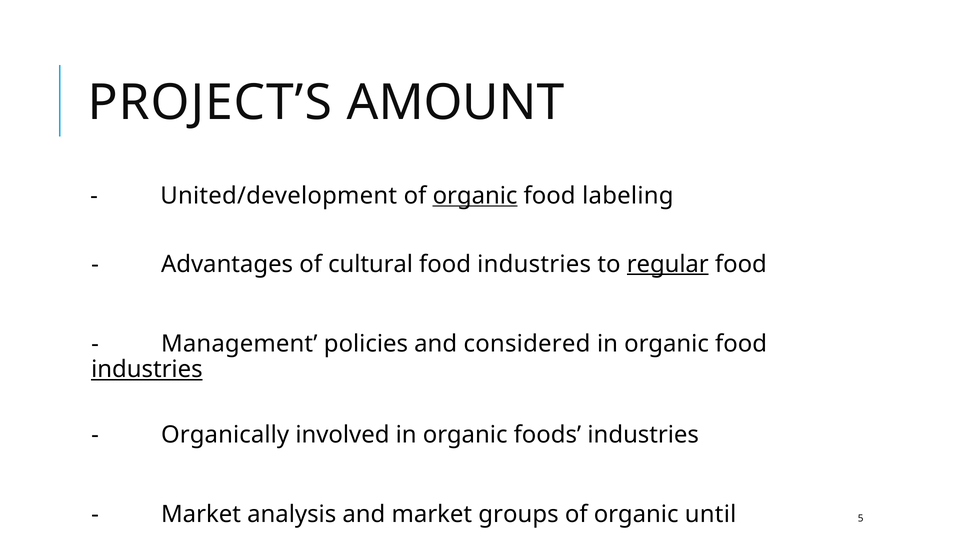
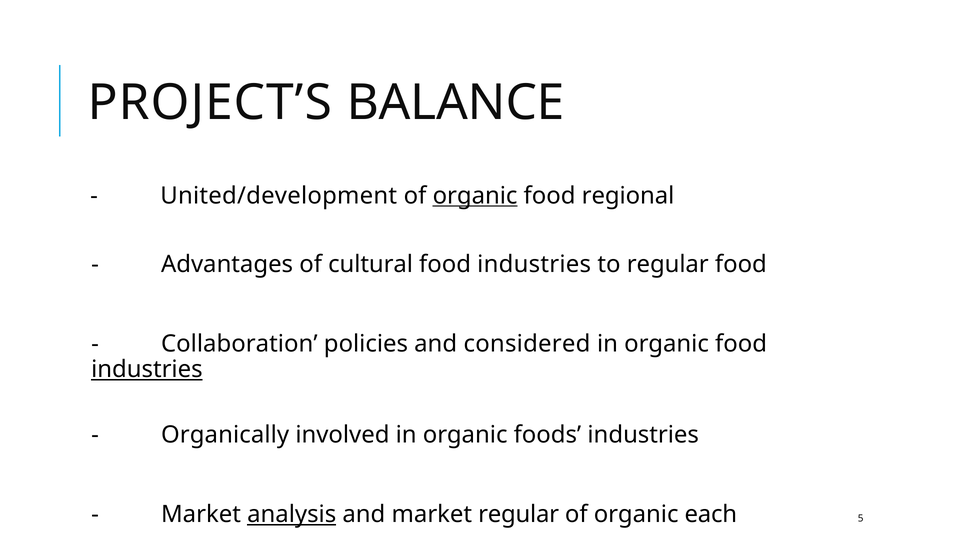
AMOUNT: AMOUNT -> BALANCE (456, 103)
labeling: labeling -> regional (628, 196)
regular underline: present -> none (668, 264)
Management: Management -> Collaboration (239, 344)
analysis underline: none -> present (292, 515)
market groups: groups -> regular (519, 515)
until: until -> each (711, 515)
